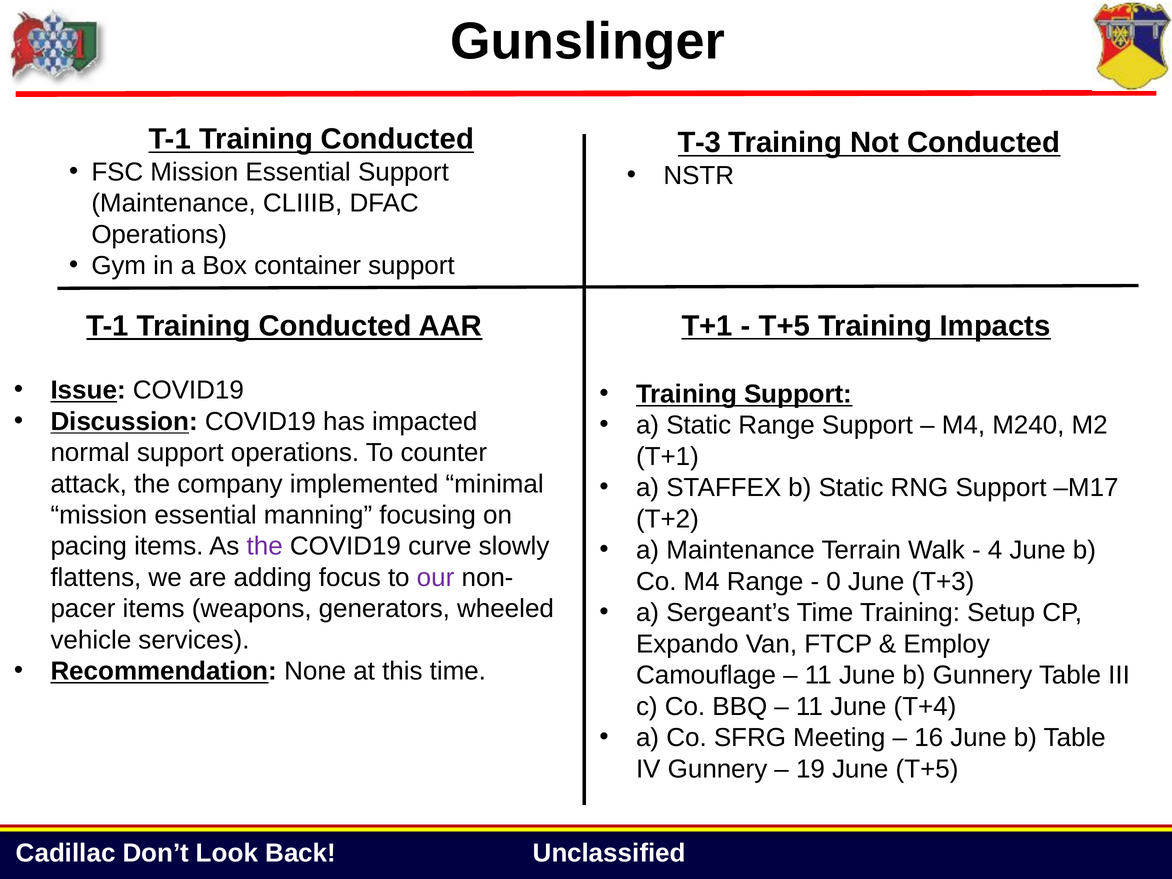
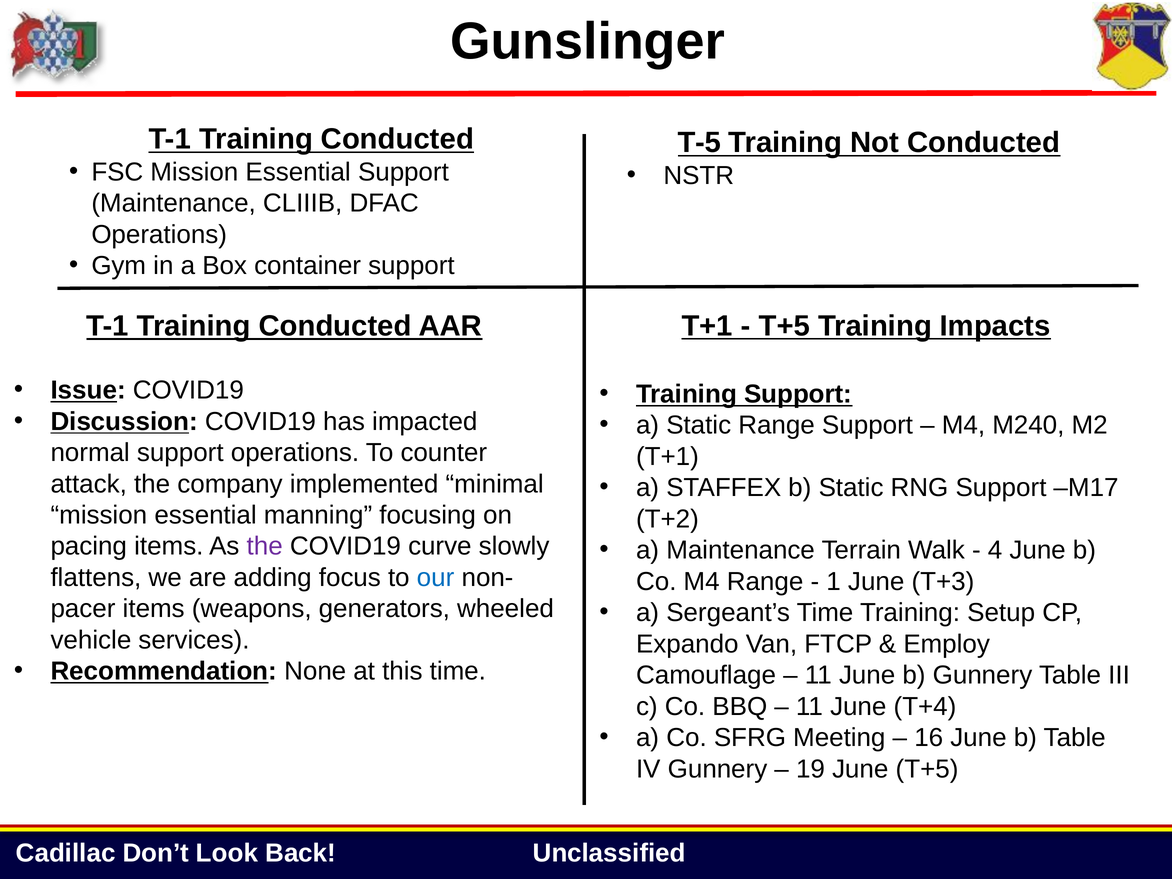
T-3: T-3 -> T-5 (699, 143)
our colour: purple -> blue (436, 578)
0: 0 -> 1 (834, 582)
